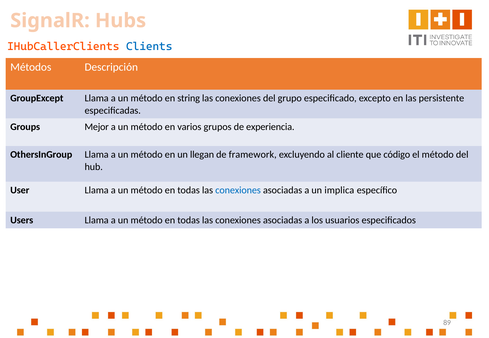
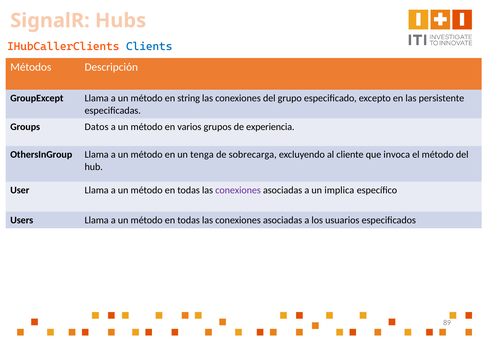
Mejor: Mejor -> Datos (97, 127)
llegan: llegan -> tenga (202, 155)
framework: framework -> sobrecarga (253, 155)
código: código -> invoca (397, 155)
conexiones colour: blue -> purple (238, 191)
